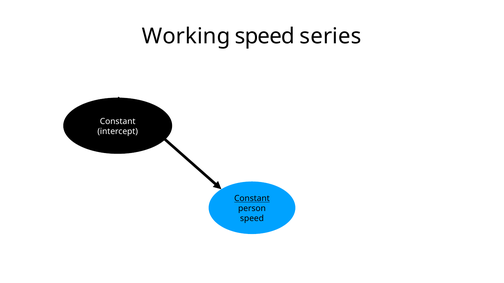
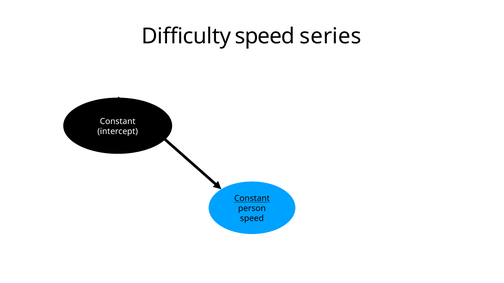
Working: Working -> Difficulty (186, 36)
